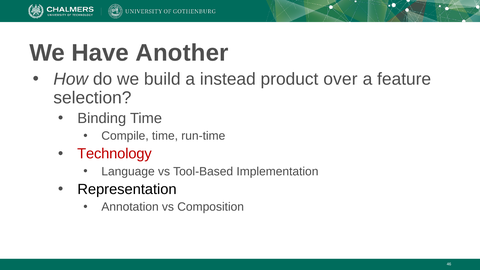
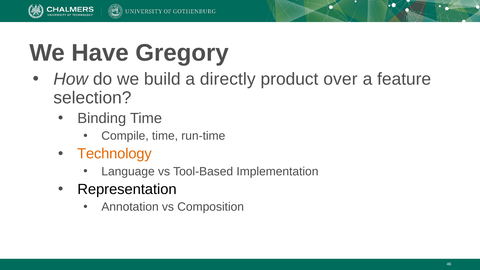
Another: Another -> Gregory (182, 53)
instead: instead -> directly (228, 79)
Technology colour: red -> orange (114, 154)
